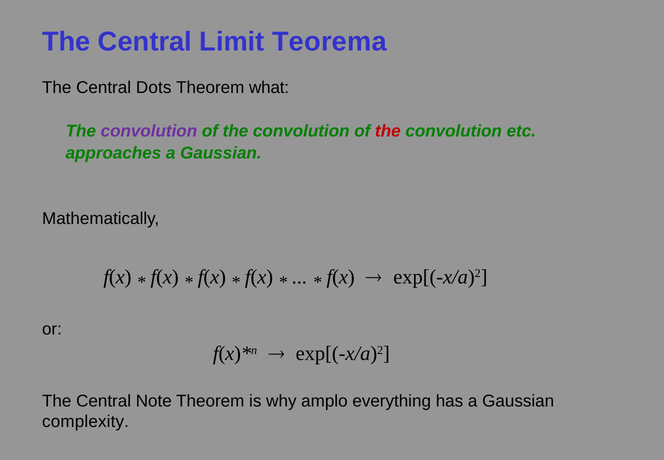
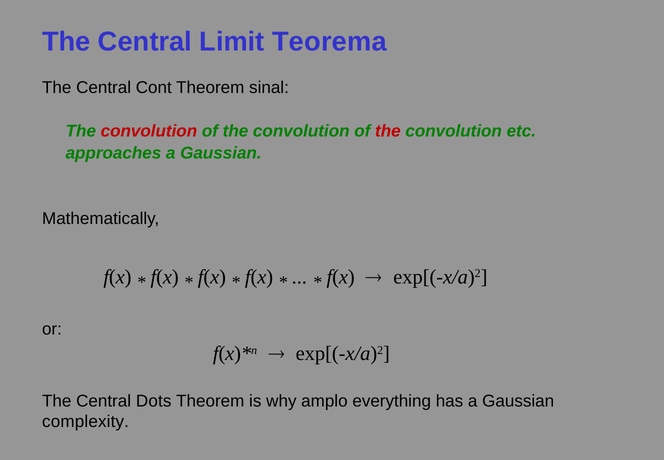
Dots: Dots -> Cont (154, 87)
what: what -> sinal (269, 87)
convolution colour: purple -> red (149, 131)
Note: Note -> Dots (154, 401)
